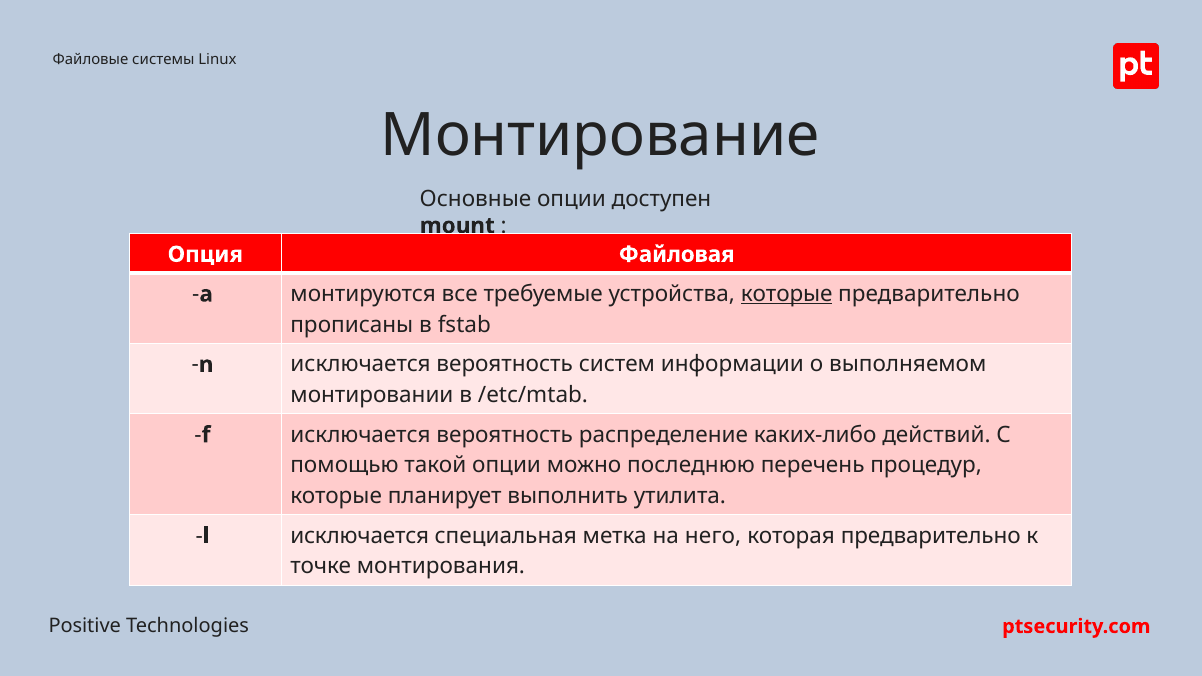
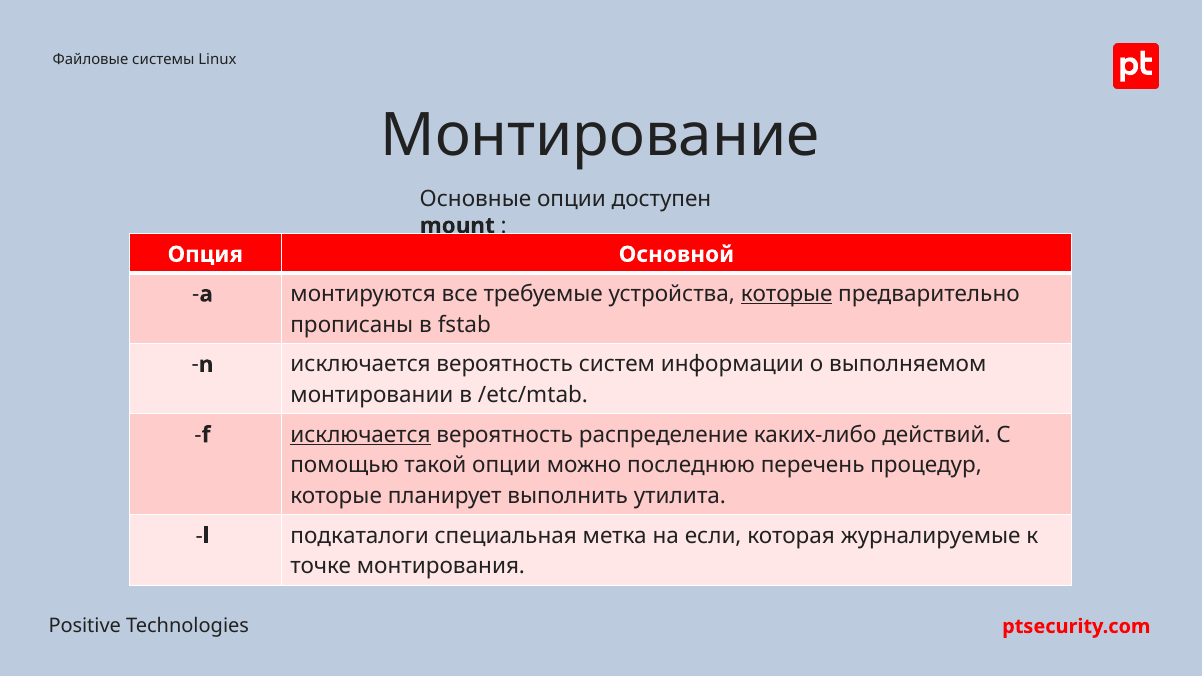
Файловая: Файловая -> Основной (677, 254)
исключается underline: none -> present (361, 435)
l исключается: исключается -> подкаталоги (360, 536)
него: него -> если (713, 536)
которая предварительно: предварительно -> журналируемые (931, 536)
